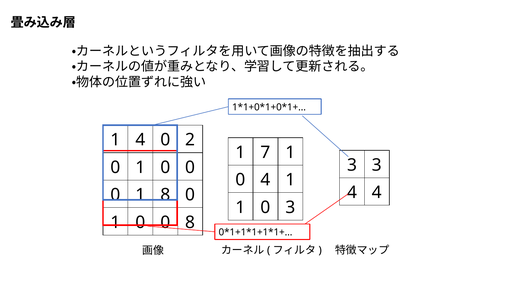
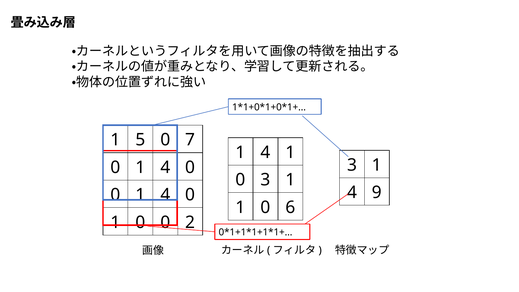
1 4: 4 -> 5 (140, 140)
2: 2 -> 7 (190, 140)
7: 7 -> 4 (266, 152)
3: 3 -> 1 (377, 165)
0: 0 -> 4 (165, 167)
0 4: 4 -> 3 (266, 180)
4 4: 4 -> 9 (377, 192)
8: 8 -> 4 (165, 195)
0 3: 3 -> 6 (290, 207)
0 8: 8 -> 2 (190, 222)
